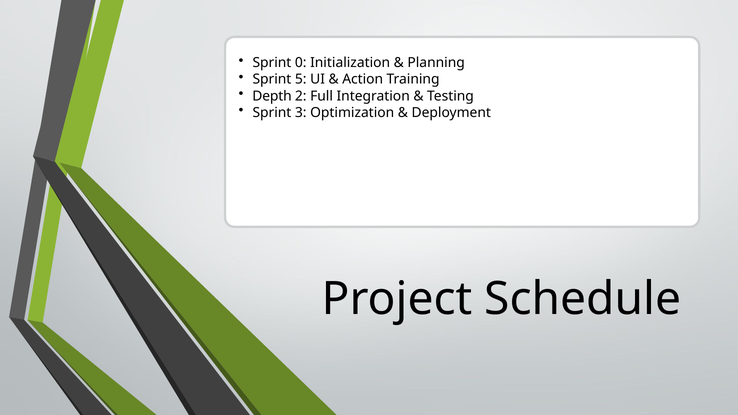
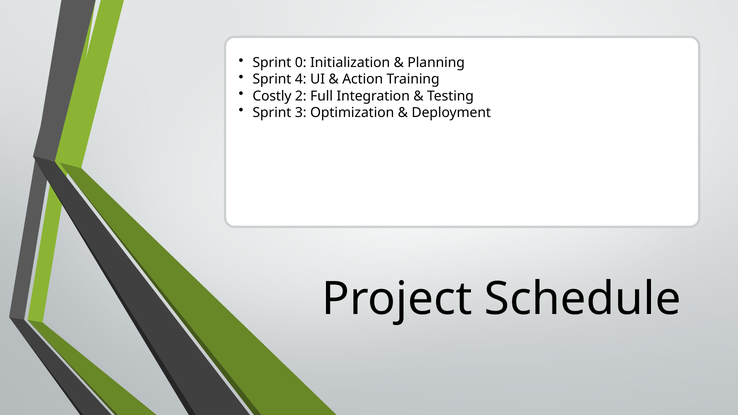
5: 5 -> 4 (301, 79)
Depth: Depth -> Costly (272, 96)
